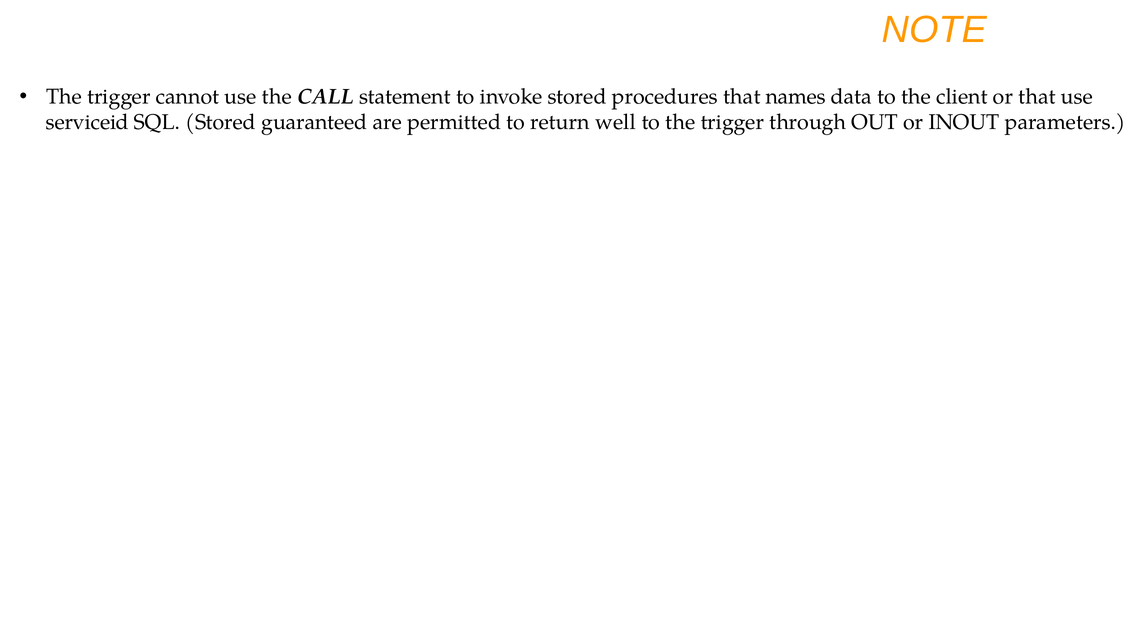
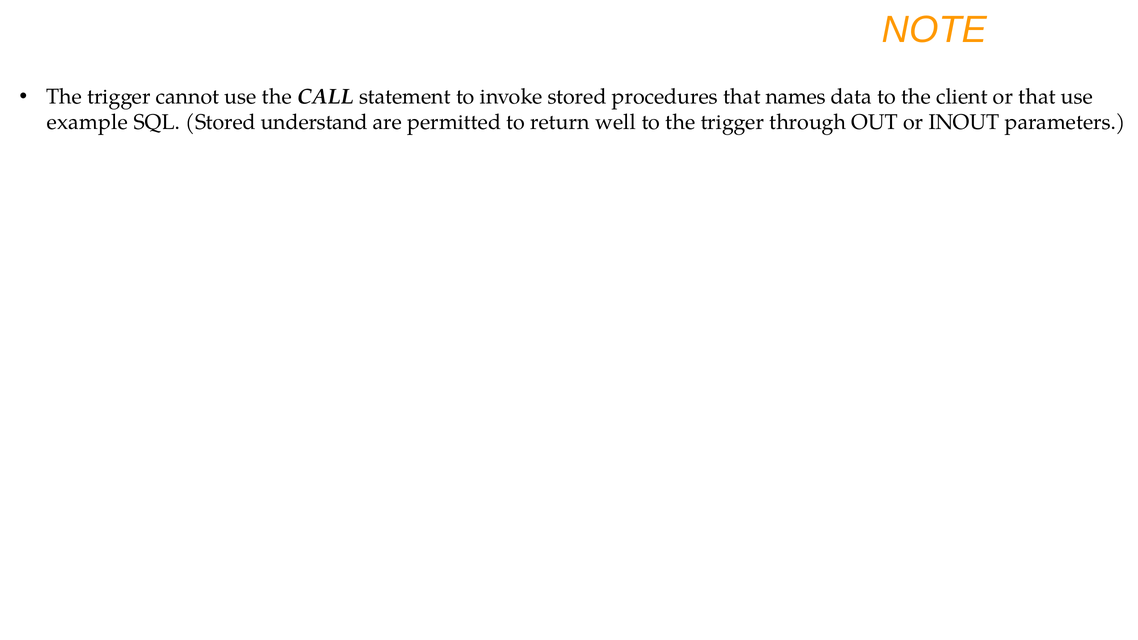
serviceid: serviceid -> example (87, 122)
guaranteed: guaranteed -> understand (314, 122)
